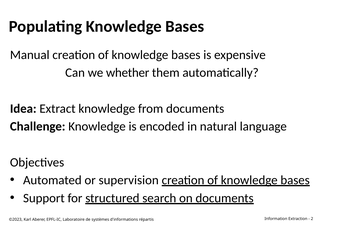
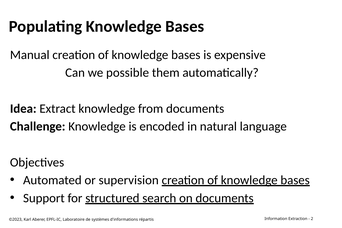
whether: whether -> possible (128, 73)
